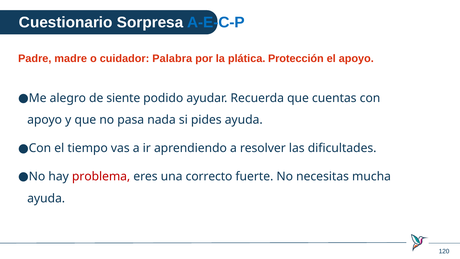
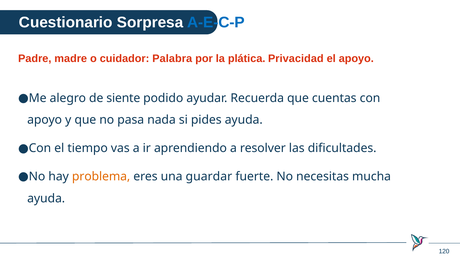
Protección: Protección -> Privacidad (296, 58)
problema colour: red -> orange (101, 176)
correcto: correcto -> guardar (209, 176)
